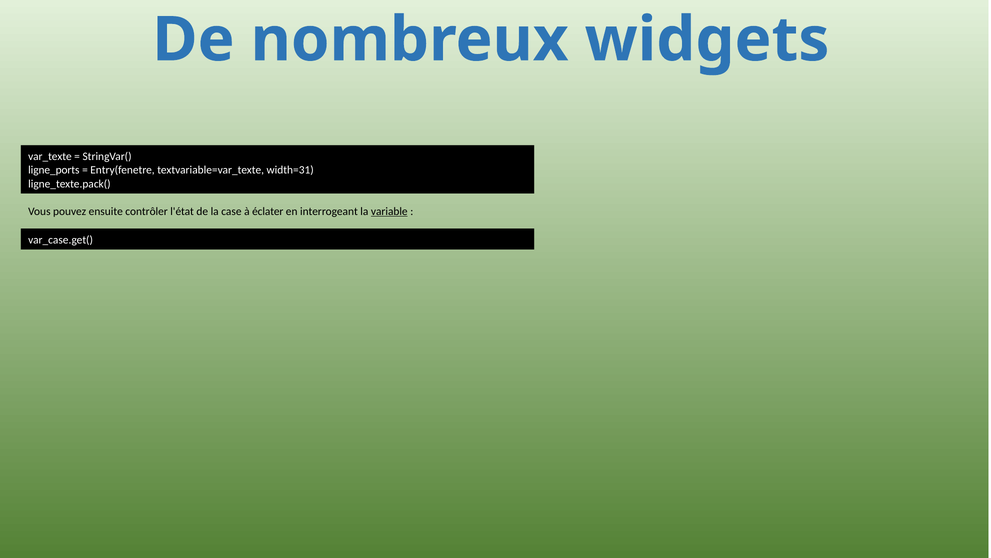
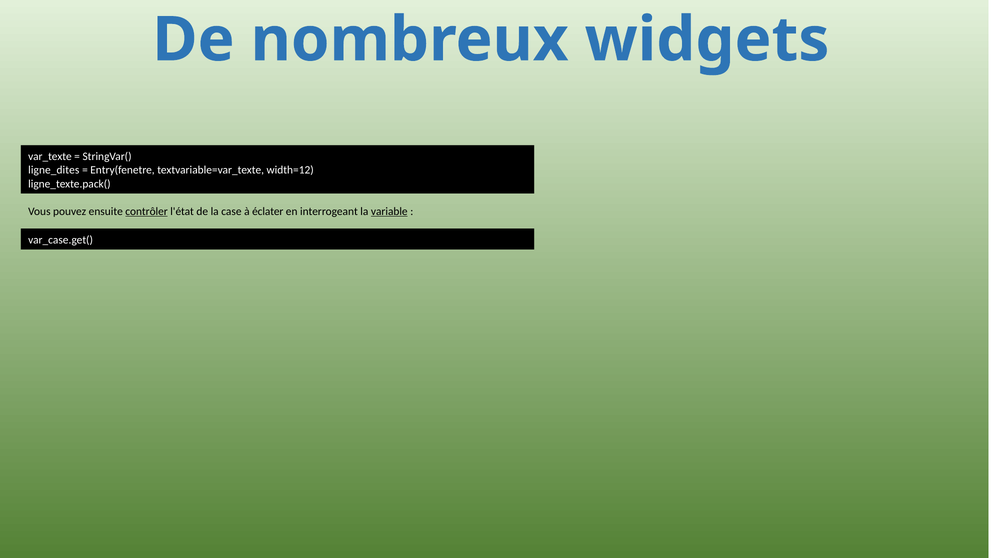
ligne_ports: ligne_ports -> ligne_dites (54, 170)
width=31: width=31 -> width=12 (290, 170)
contrôler underline: none -> present (147, 211)
